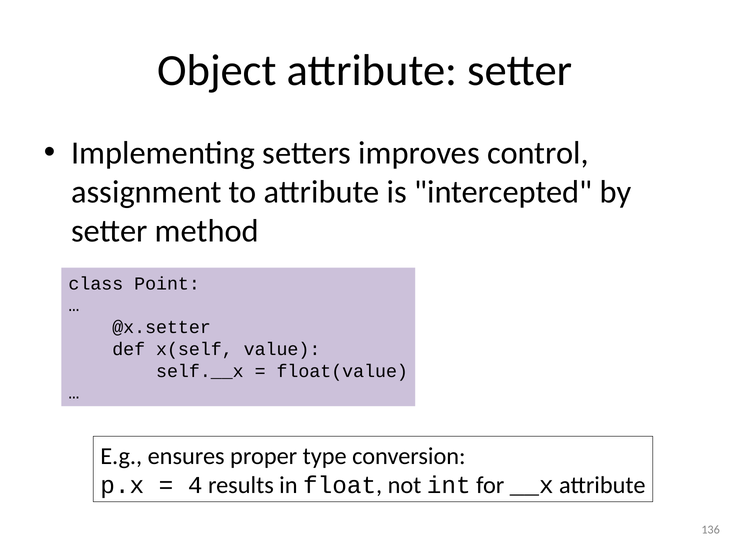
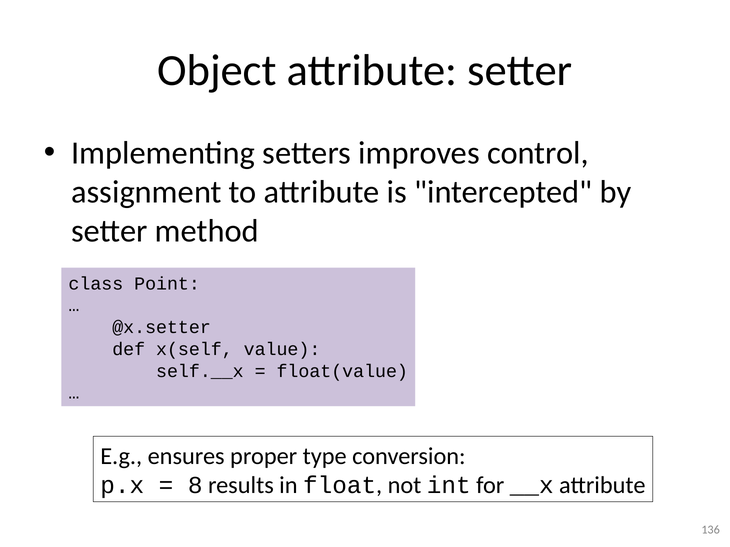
4: 4 -> 8 (195, 486)
